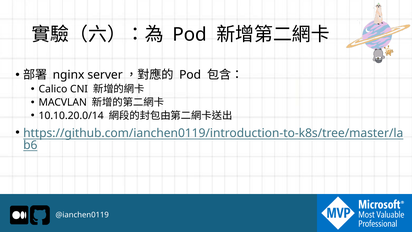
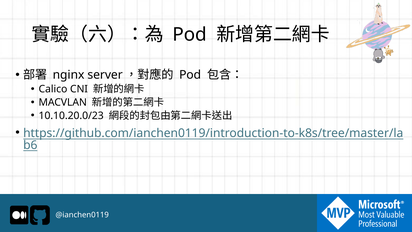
10.10.20.0/14: 10.10.20.0/14 -> 10.10.20.0/23 (71, 116)
